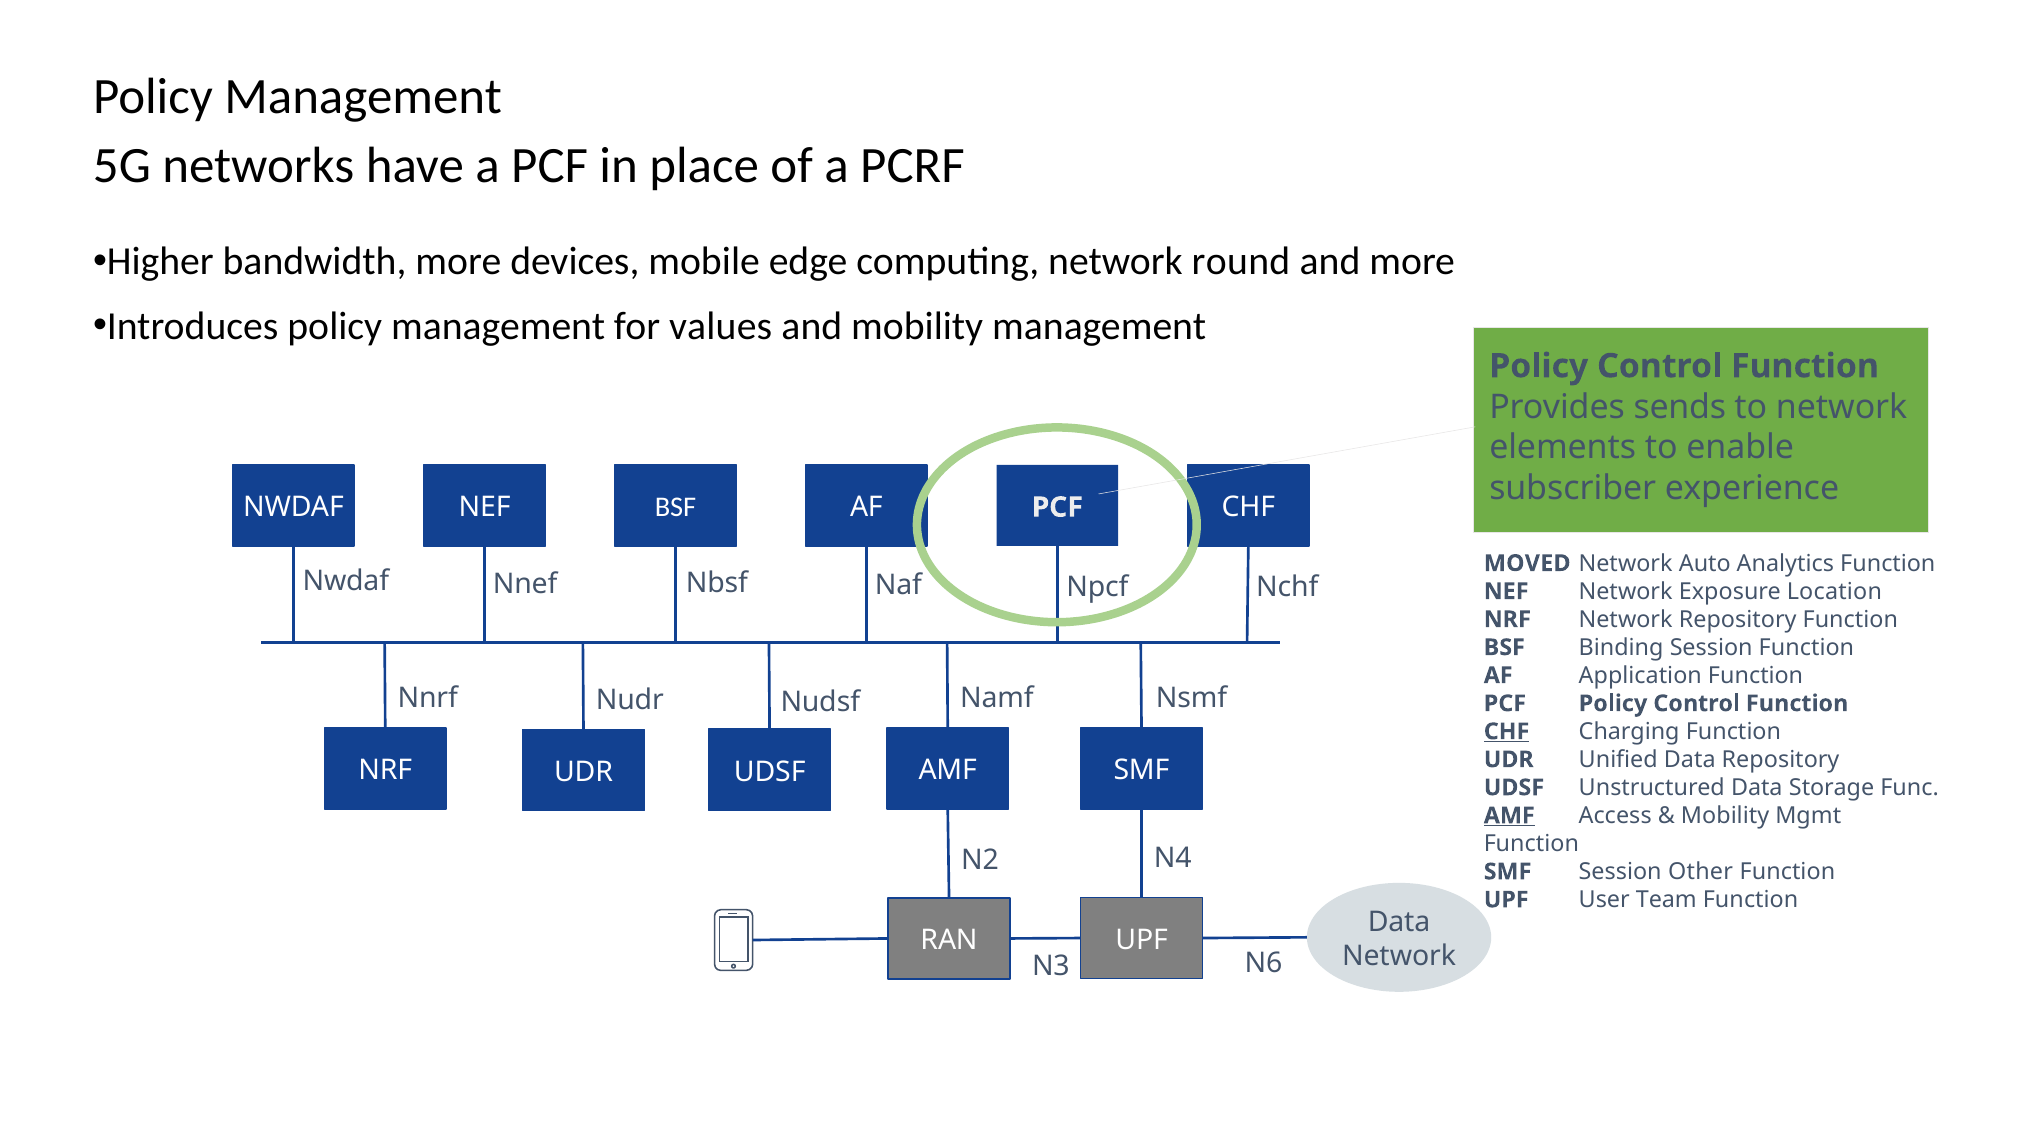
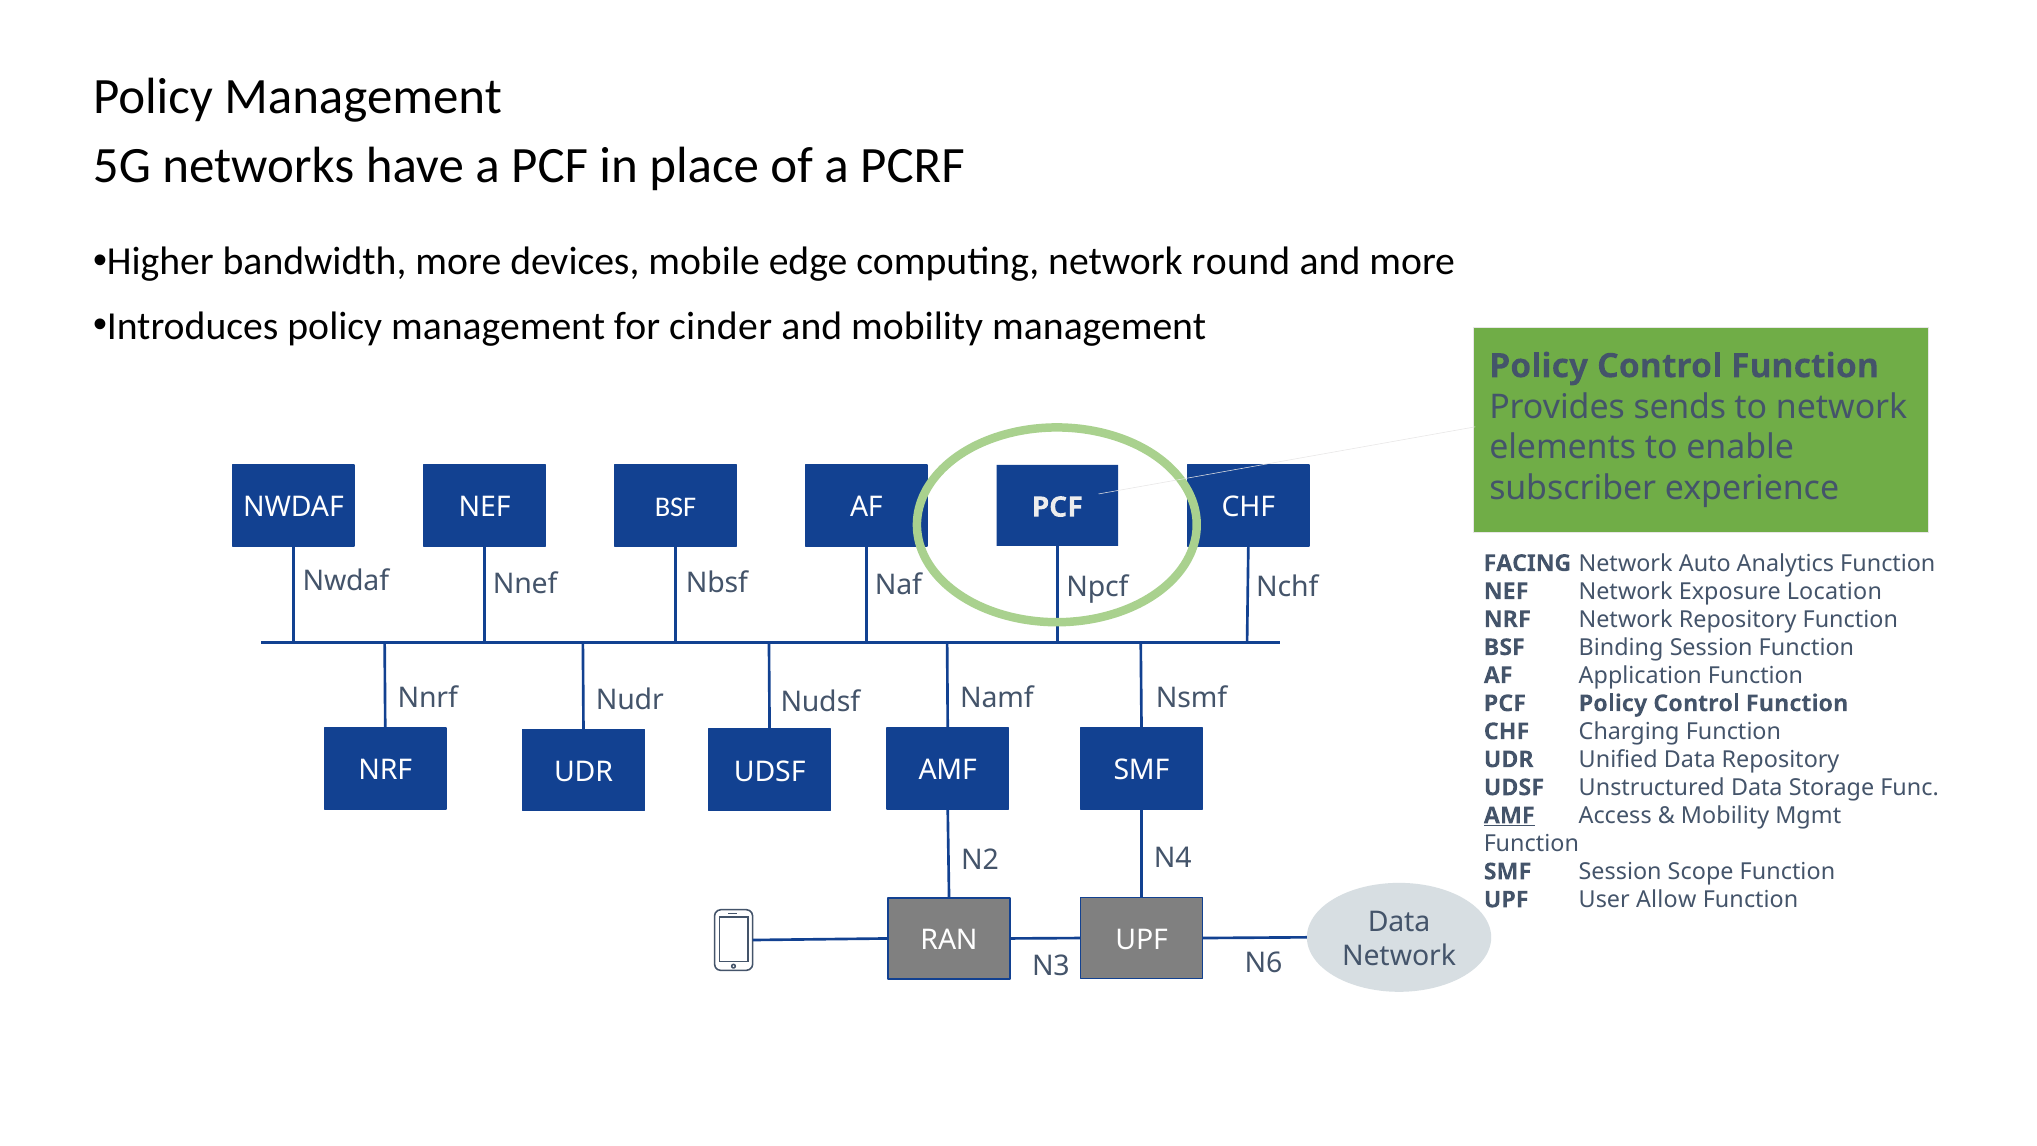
values: values -> cinder (721, 326)
MOVED: MOVED -> FACING (1527, 563)
CHF underline: present -> none (1507, 731)
Other: Other -> Scope (1701, 872)
Team: Team -> Allow (1666, 900)
